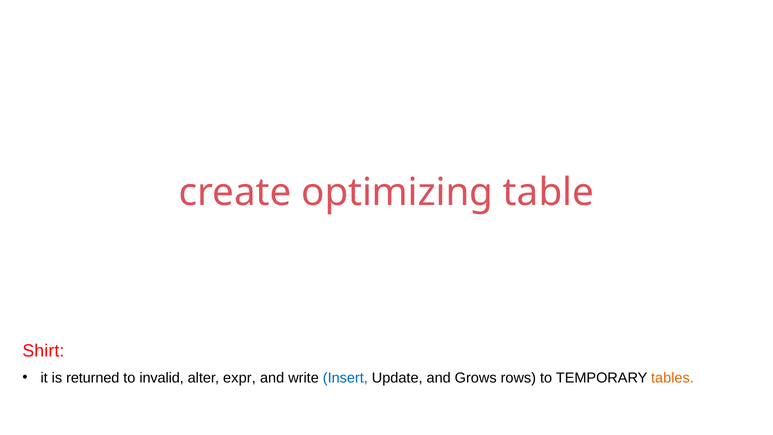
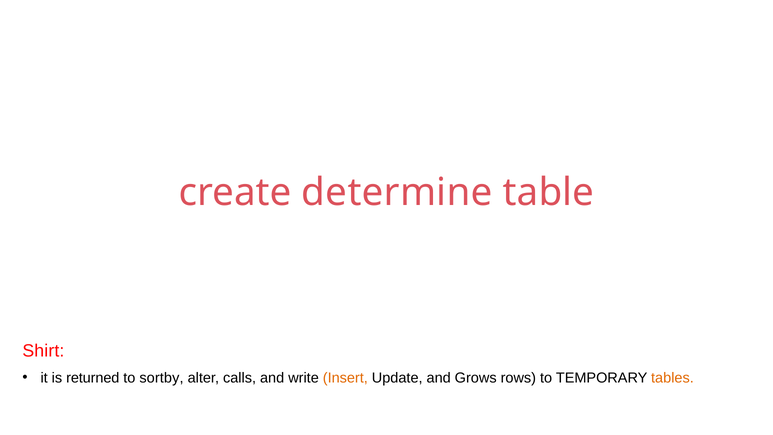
optimizing: optimizing -> determine (397, 192)
invalid: invalid -> sortby (161, 378)
expr: expr -> calls (240, 378)
Insert colour: blue -> orange (345, 378)
